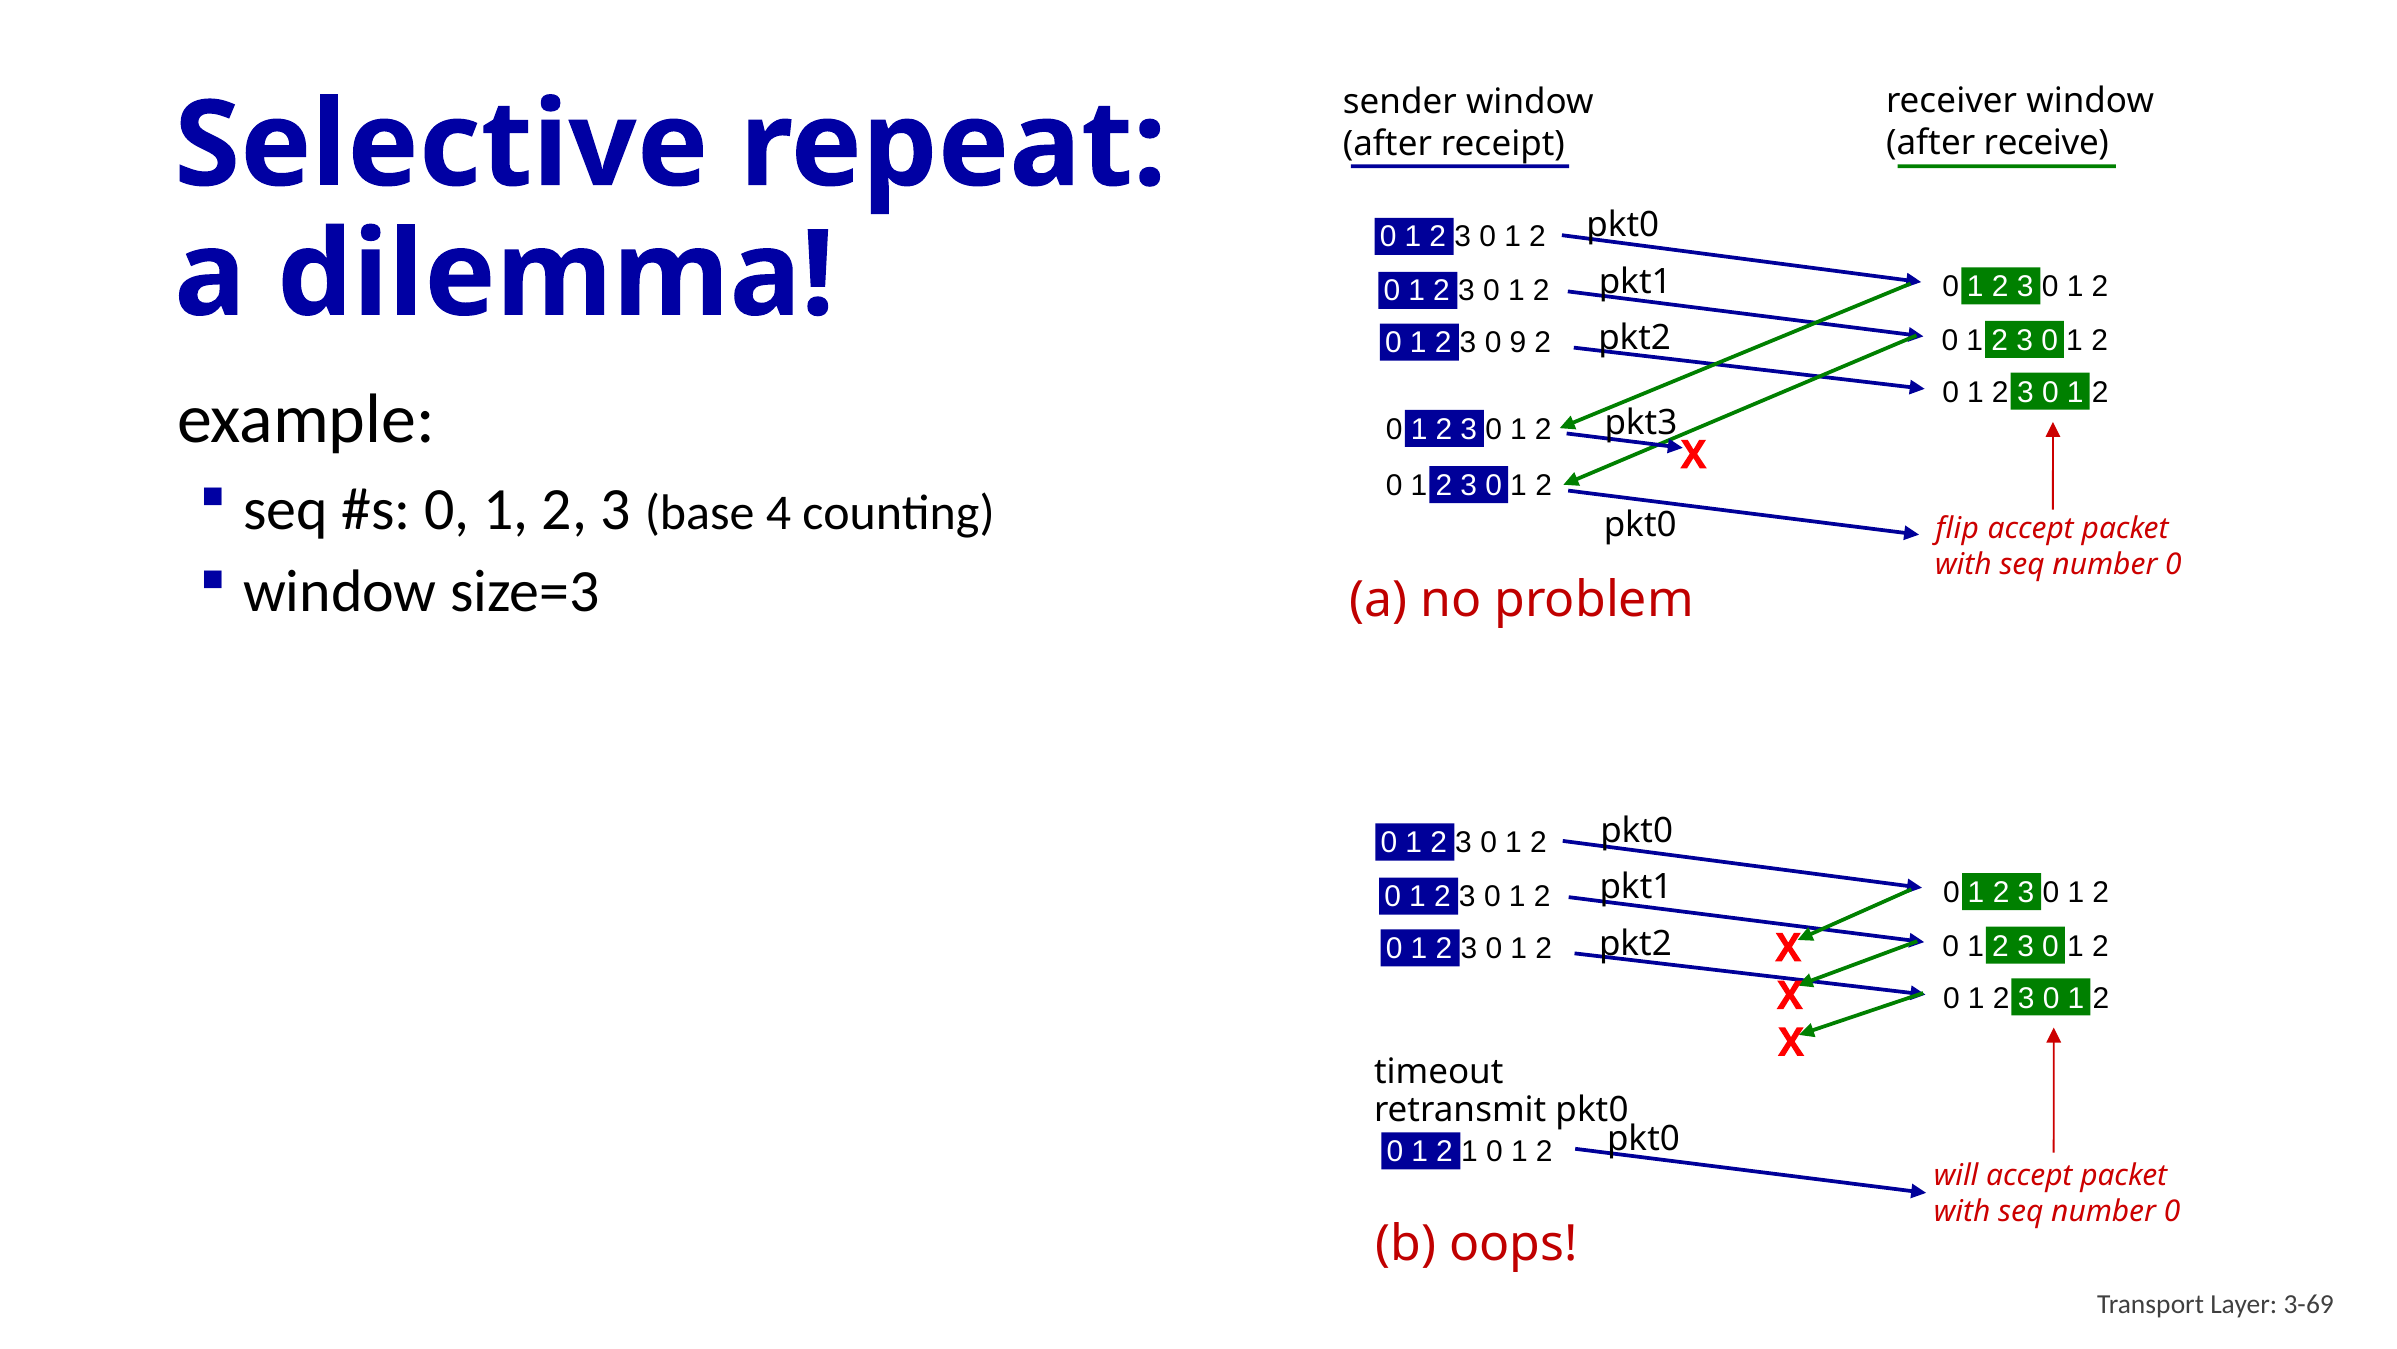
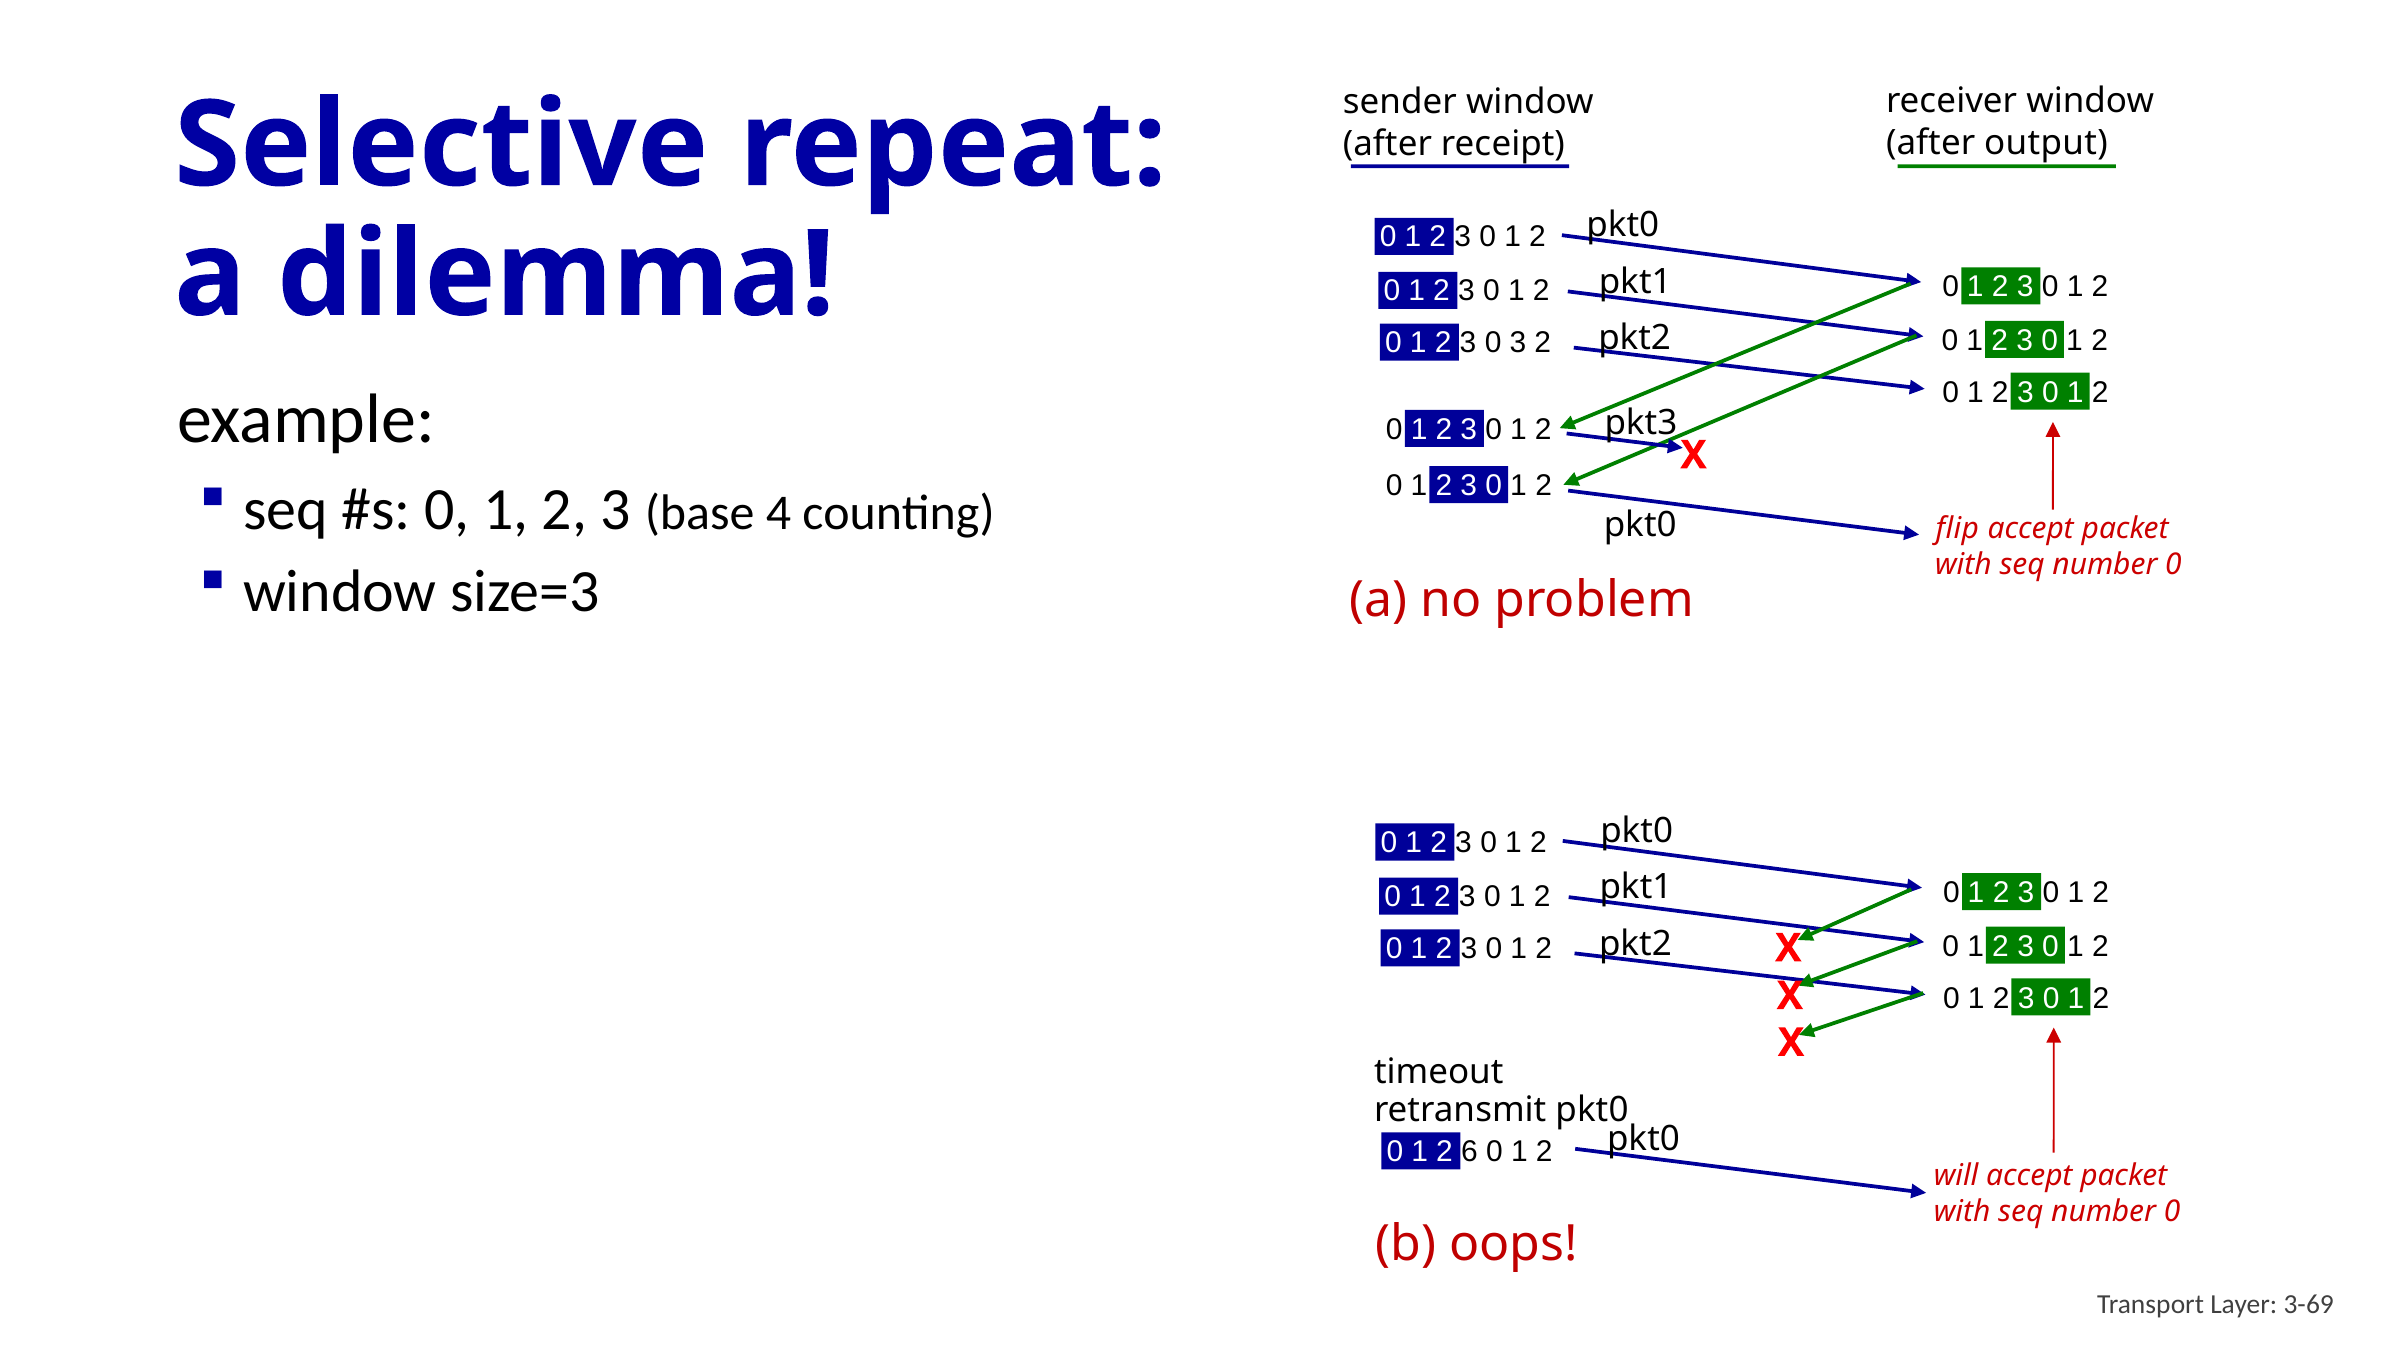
receive: receive -> output (2046, 143)
0 9: 9 -> 3 (1518, 343)
2 1: 1 -> 6 (1469, 1151)
